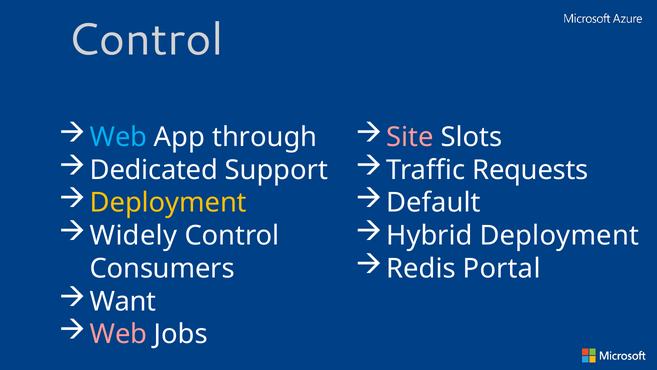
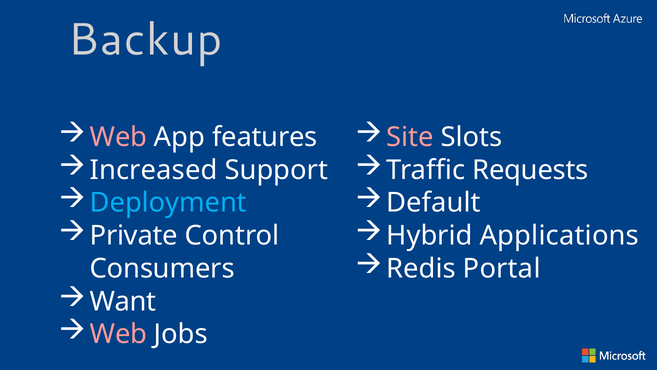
Control: Control -> Backup (145, 40)
Web colour: light blue -> pink (118, 137)
through: through -> features (265, 137)
Dedicated: Dedicated -> Increased (154, 170)
Deployment colour: yellow -> light blue (168, 203)
Widely: Widely -> Private (134, 235)
Hybrid Deployment: Deployment -> Applications (559, 235)
